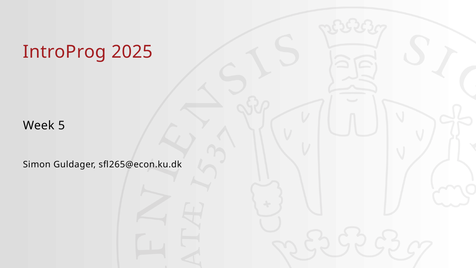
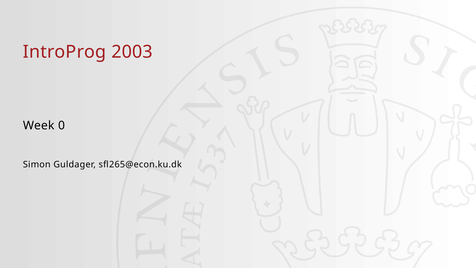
2025: 2025 -> 2003 (132, 52)
5: 5 -> 0 (62, 125)
